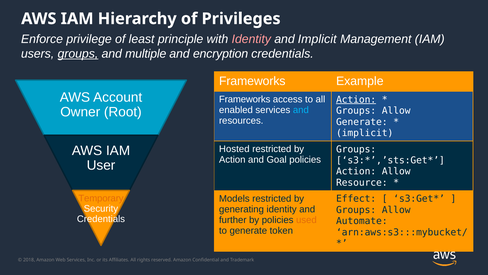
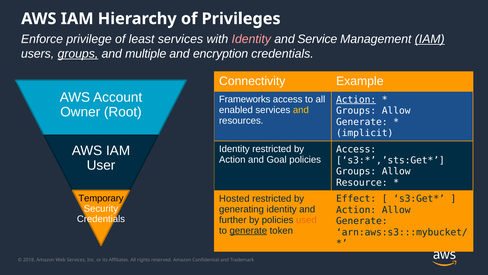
least principle: principle -> services (181, 39)
and Implicit: Implicit -> Service (317, 39)
IAM underline: none -> present (430, 39)
Frameworks: Frameworks -> Connectivity (252, 81)
and colour: light blue -> yellow (301, 110)
Hosted: Hosted -> Identity (234, 149)
Groups: Groups -> Access (356, 149)
Action: Action -> Groups (356, 171)
Temporary colour: orange -> black (101, 198)
Models: Models -> Hosted (234, 198)
Groups: Groups -> Action (356, 210)
Automate: Automate -> Generate (362, 221)
generate underline: none -> present (248, 230)
